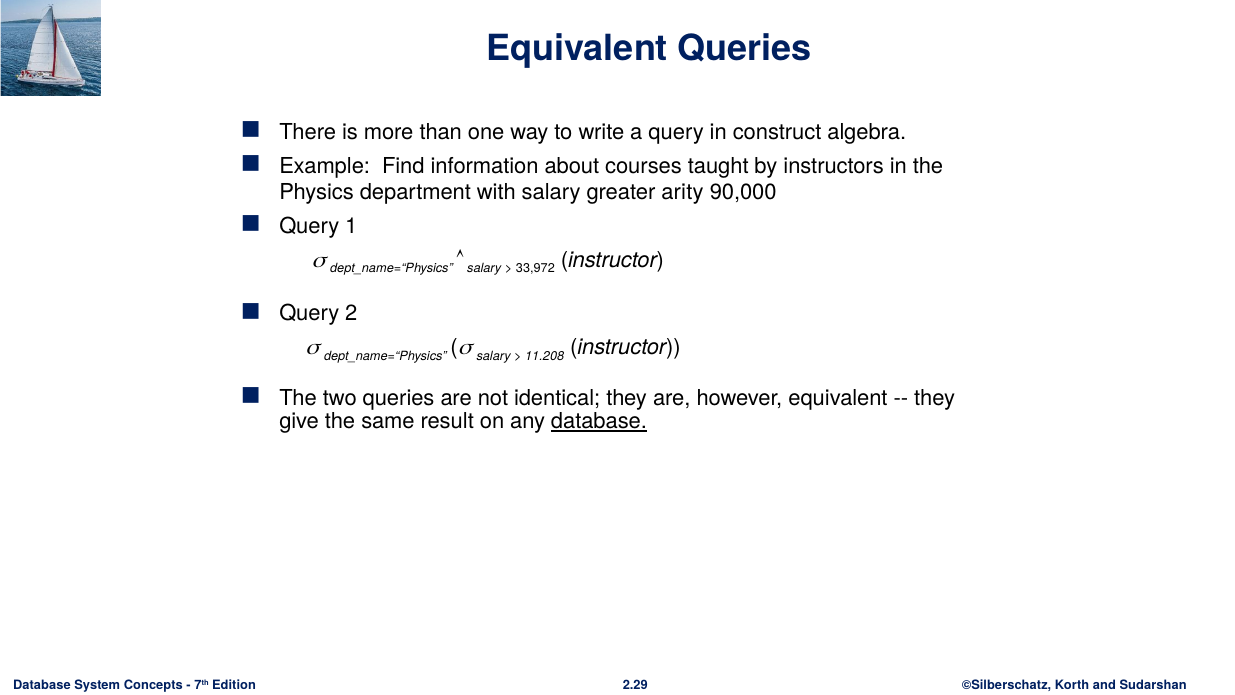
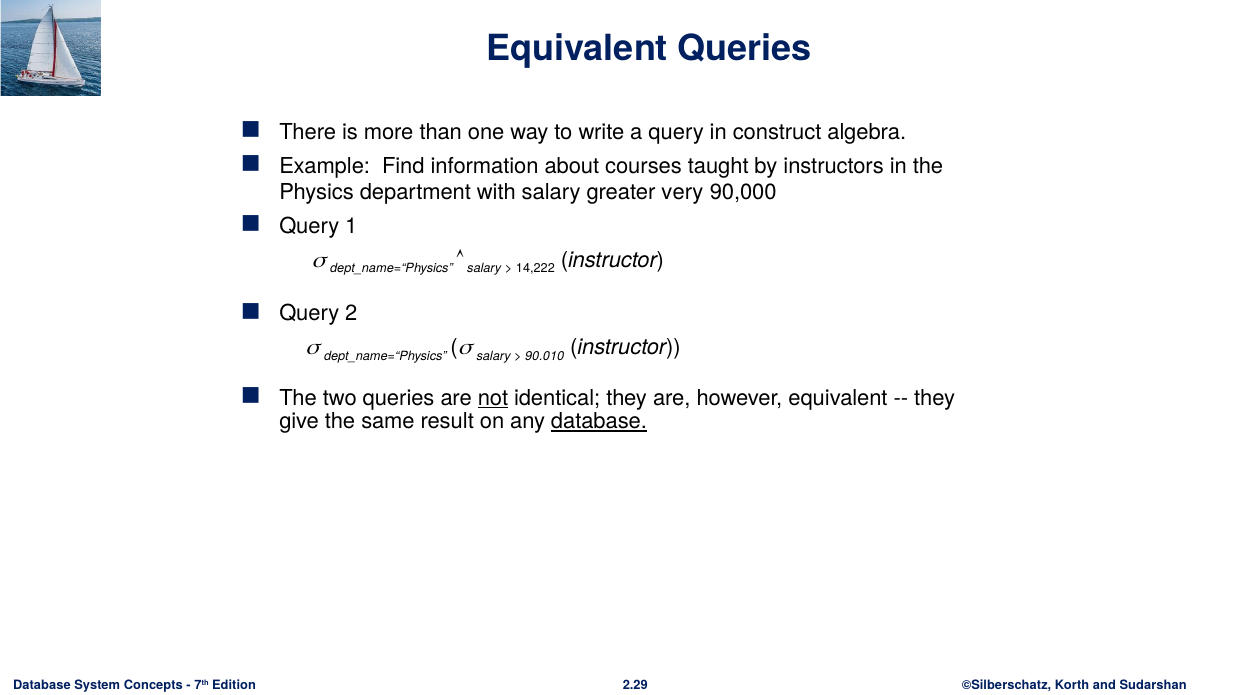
arity: arity -> very (682, 192)
33,972: 33,972 -> 14,222 (535, 268)
11.208: 11.208 -> 90.010 (545, 356)
not underline: none -> present (493, 398)
